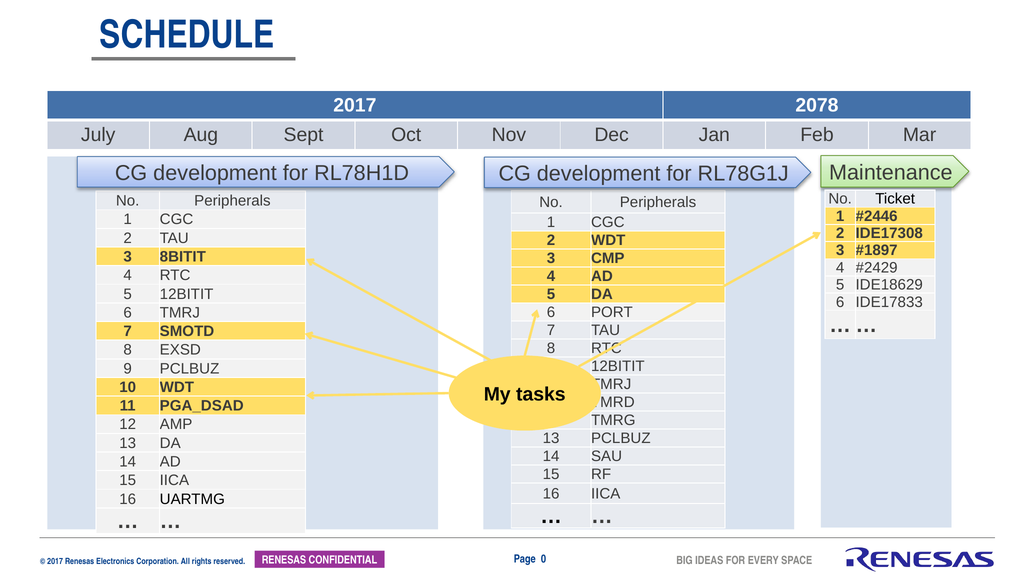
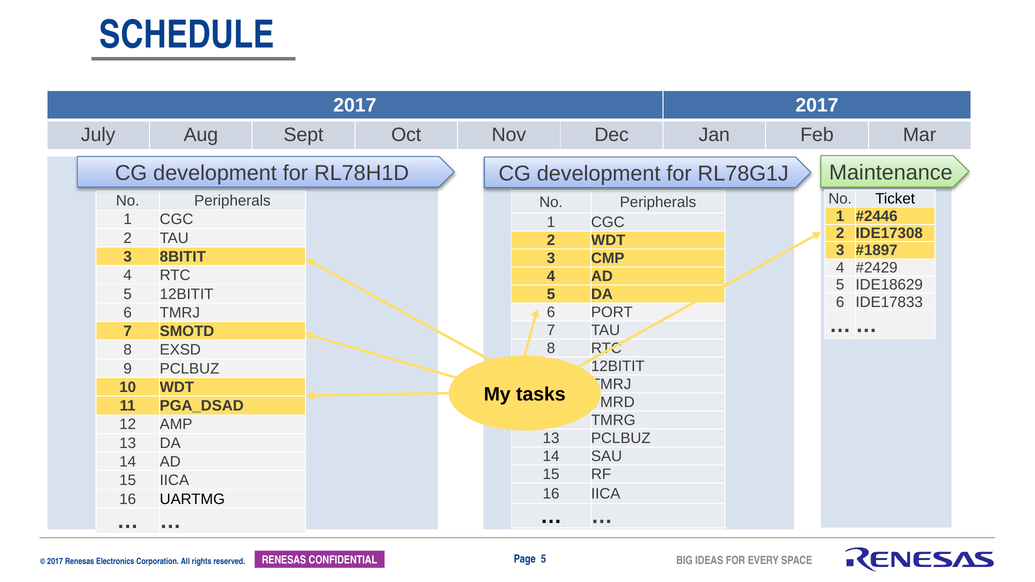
2017 2078: 2078 -> 2017 (817, 106)
Page 0: 0 -> 5 (544, 559)
